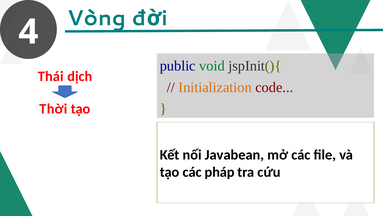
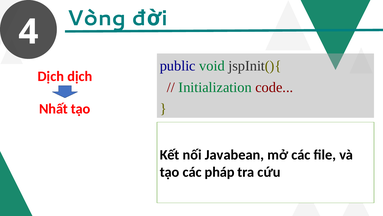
Thái: Thái -> Dịch (51, 76)
Initialization colour: orange -> green (215, 87)
Thời: Thời -> Nhất (54, 109)
